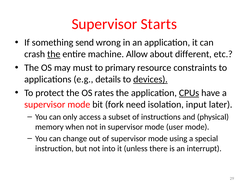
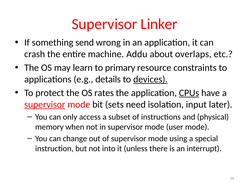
Starts: Starts -> Linker (159, 24)
the underline: present -> none (54, 54)
Allow: Allow -> Addu (137, 54)
different: different -> overlaps (193, 54)
must: must -> learn (83, 68)
supervisor underline: none -> present (45, 104)
fork: fork -> sets (114, 104)
